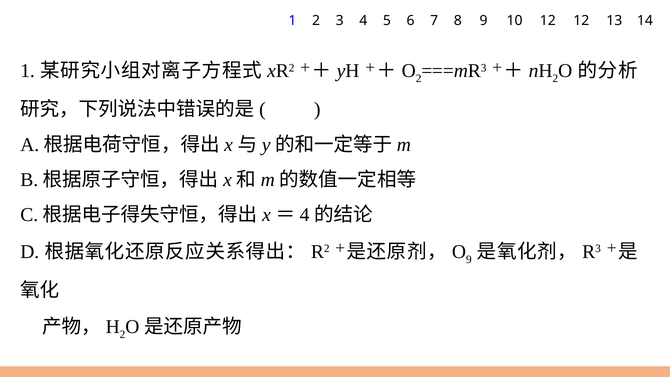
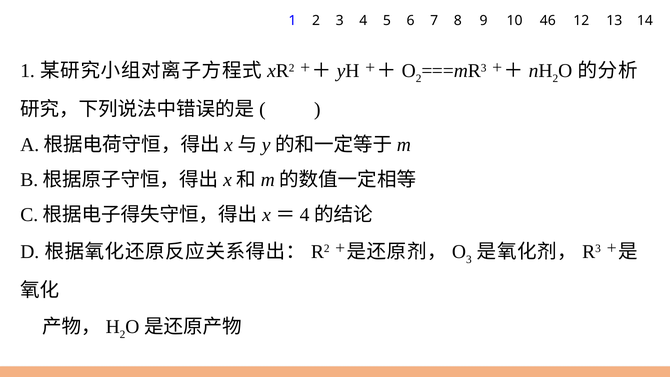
10 12: 12 -> 46 (548, 21)
9: 9 -> 3 (469, 259)
